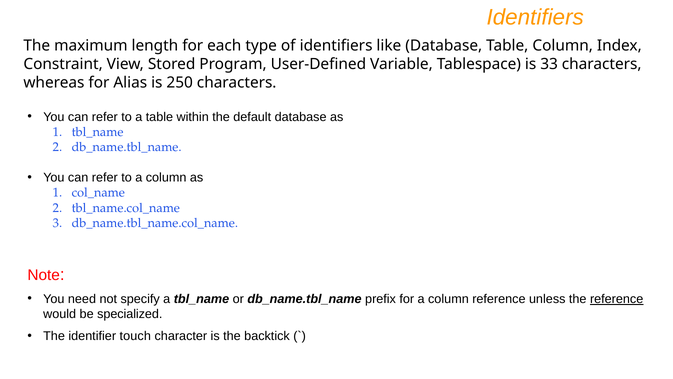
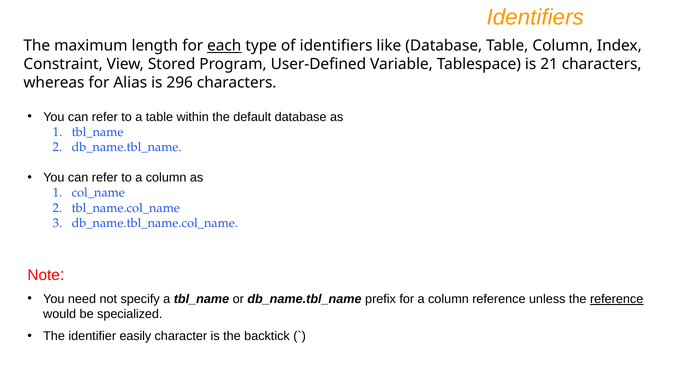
each underline: none -> present (224, 46)
33: 33 -> 21 (549, 64)
250: 250 -> 296 (180, 83)
touch: touch -> easily (135, 336)
